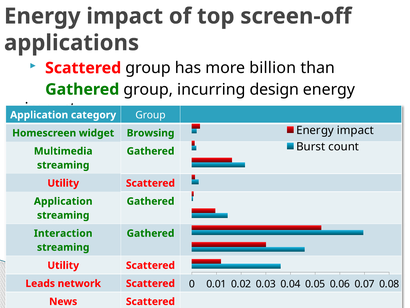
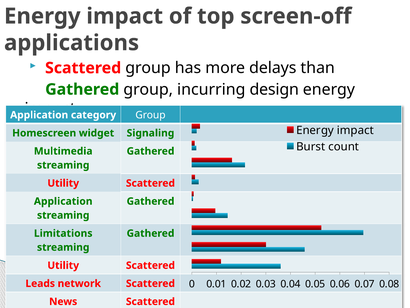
billion: billion -> delays (273, 68)
Browsing: Browsing -> Signaling (150, 133)
Interaction: Interaction -> Limitations (63, 233)
